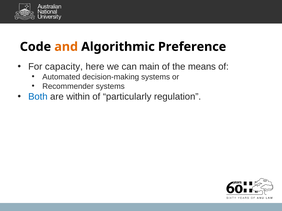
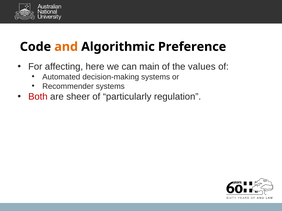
capacity: capacity -> affecting (64, 67)
means: means -> values (202, 67)
Both colour: blue -> red (38, 97)
within: within -> sheer (78, 97)
